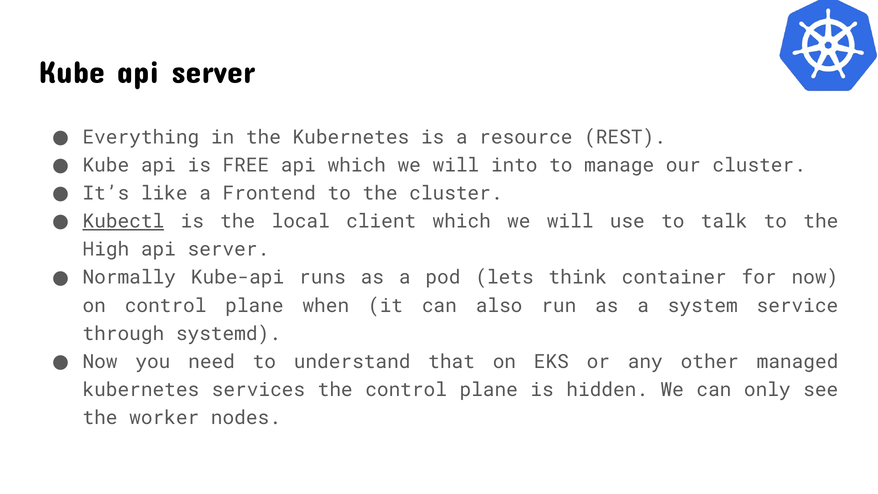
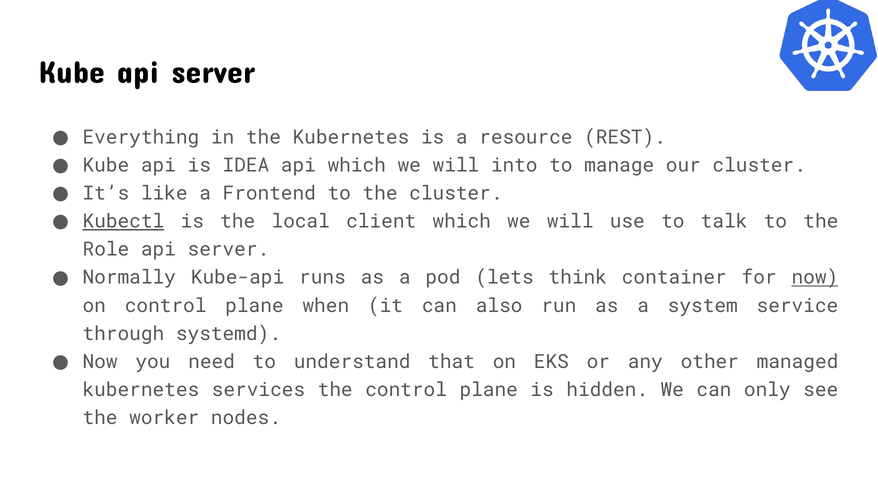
FREE: FREE -> IDEA (246, 165)
High: High -> Role (106, 249)
now underline: none -> present (815, 277)
